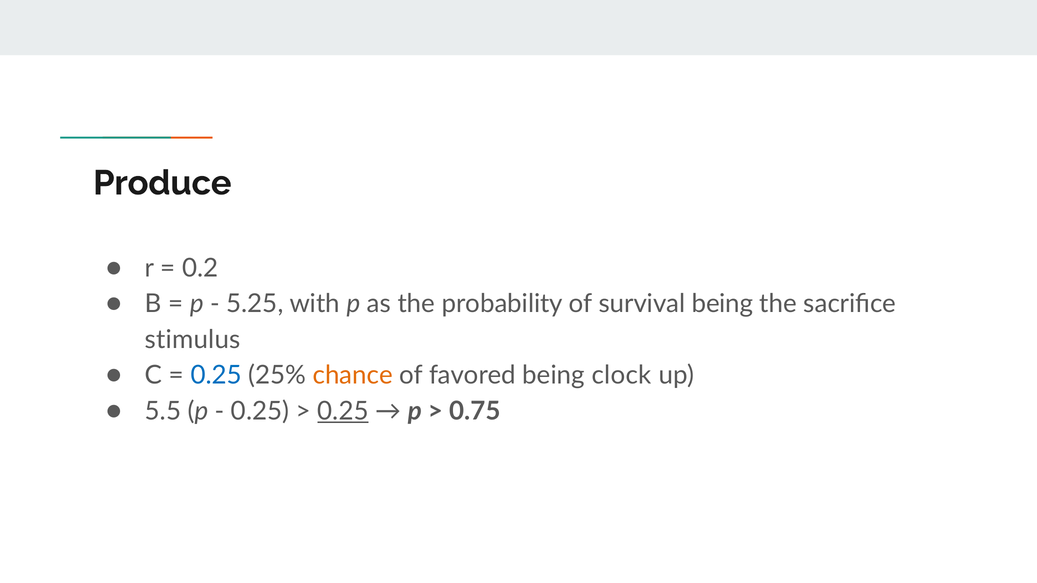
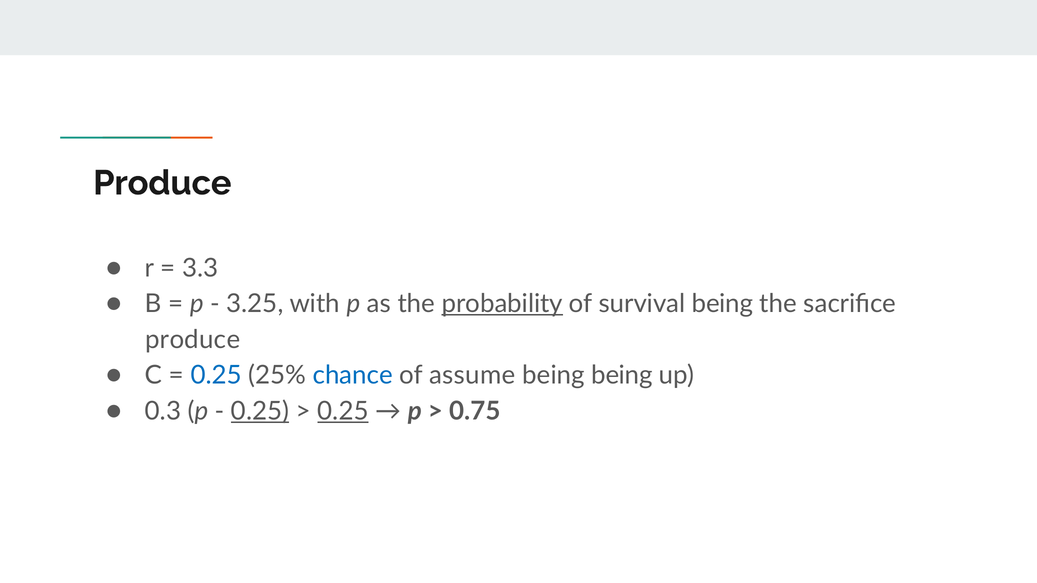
0.2: 0.2 -> 3.3 (200, 268)
5.25: 5.25 -> 3.25 (255, 304)
probability underline: none -> present (502, 304)
stimulus: stimulus -> produce (193, 340)
chance colour: orange -> blue (353, 375)
favored: favored -> assume (472, 375)
being clock: clock -> being (622, 375)
5.5: 5.5 -> 0.3 (163, 411)
0.25 underline: none -> present (260, 411)
